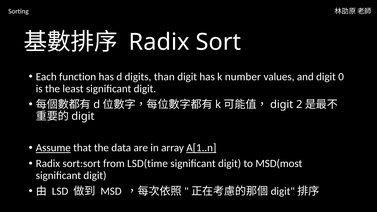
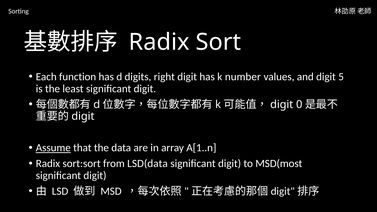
than: than -> right (164, 77)
0: 0 -> 5 (341, 77)
2: 2 -> 0 (299, 104)
A[1..n underline: present -> none (201, 148)
LSD(time: LSD(time -> LSD(data (147, 164)
